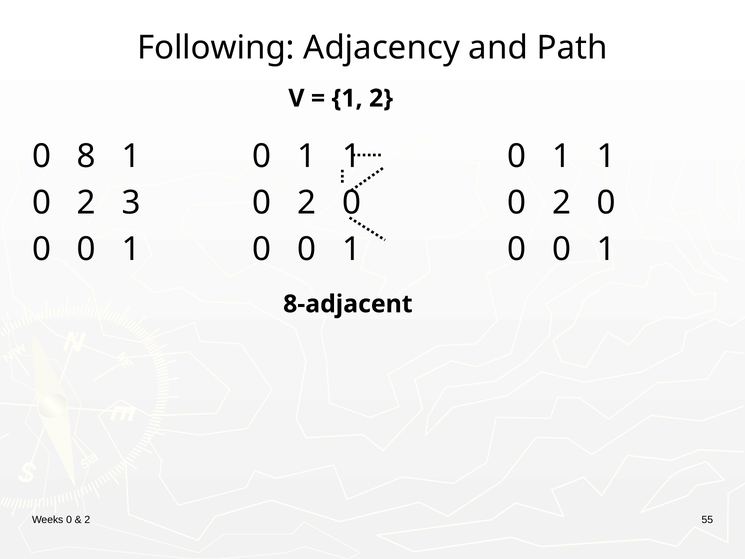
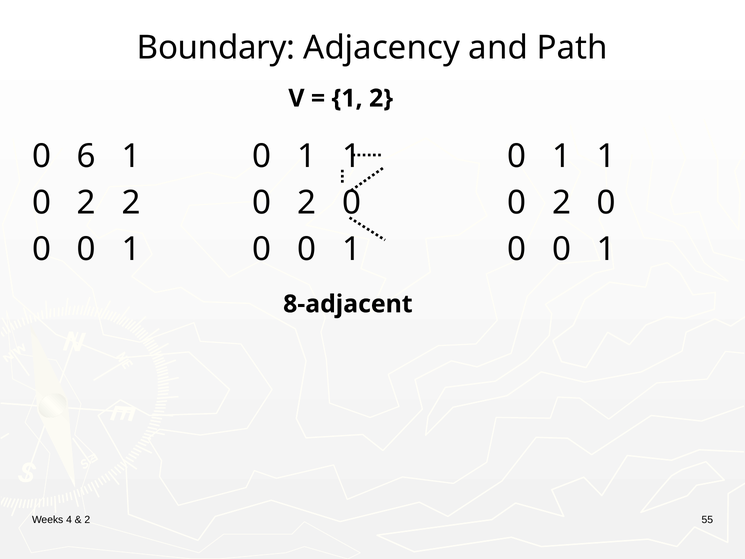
Following: Following -> Boundary (216, 48)
8: 8 -> 6 (86, 156)
2 3: 3 -> 2 (131, 203)
Weeks 0: 0 -> 4 (69, 519)
